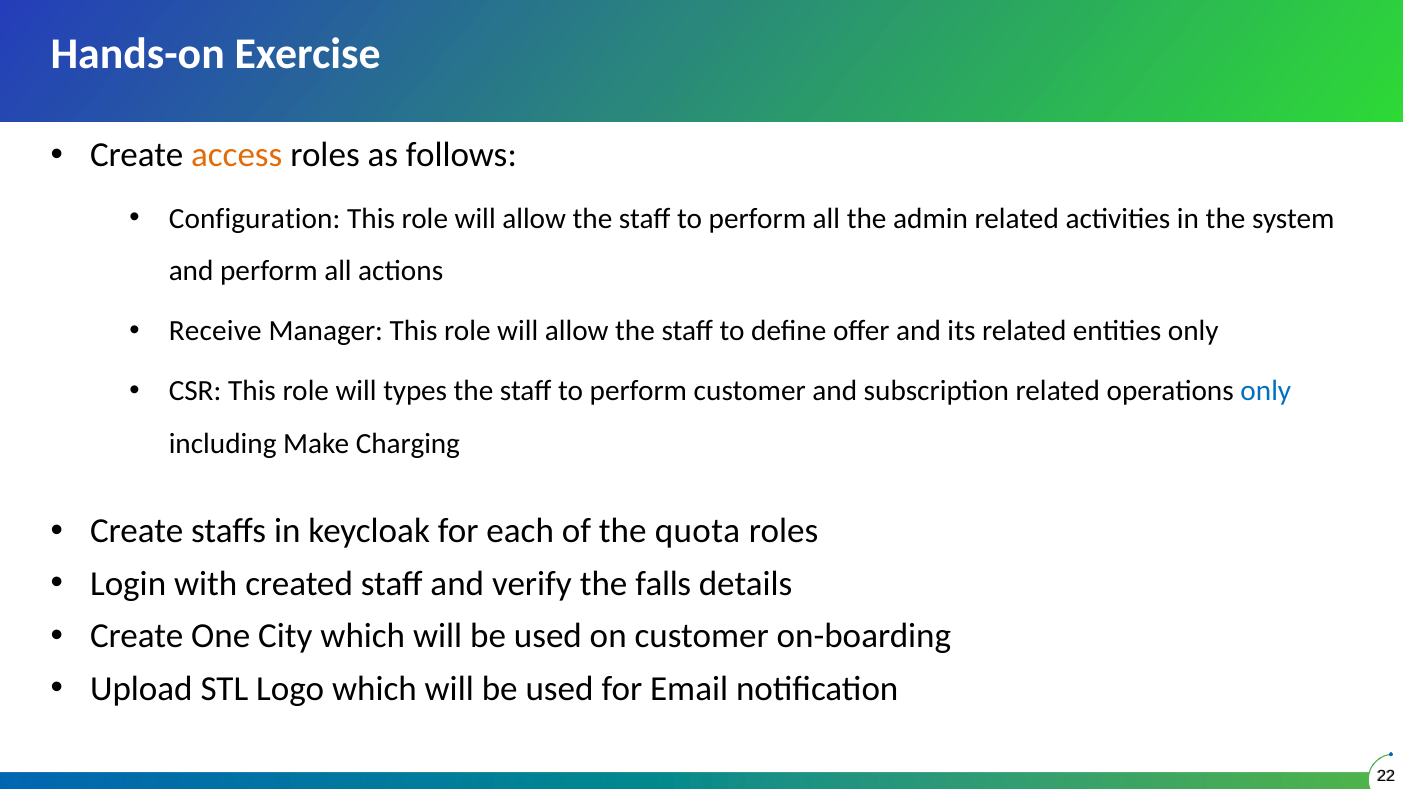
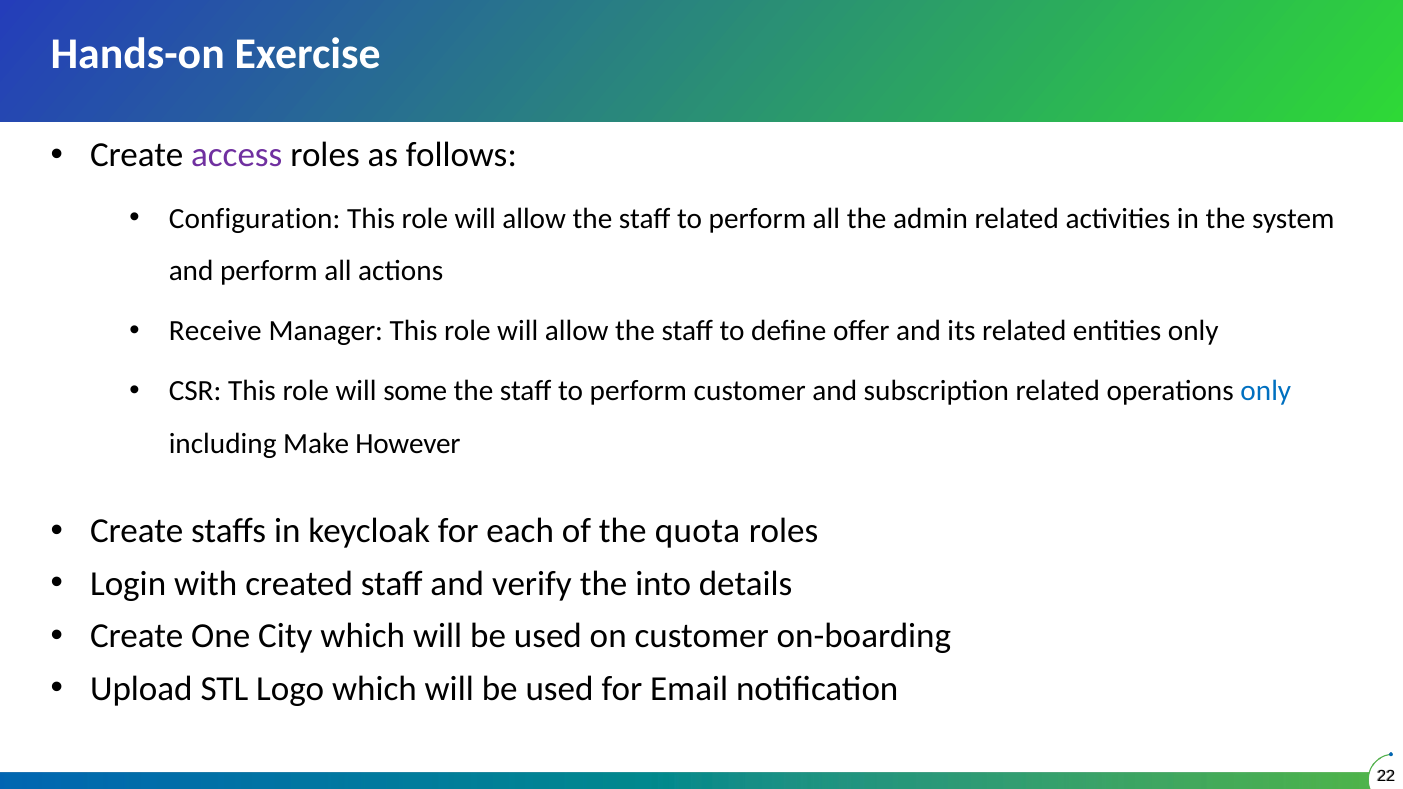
access colour: orange -> purple (237, 155)
types: types -> some (415, 391)
Charging: Charging -> However (408, 444)
falls: falls -> into (663, 584)
